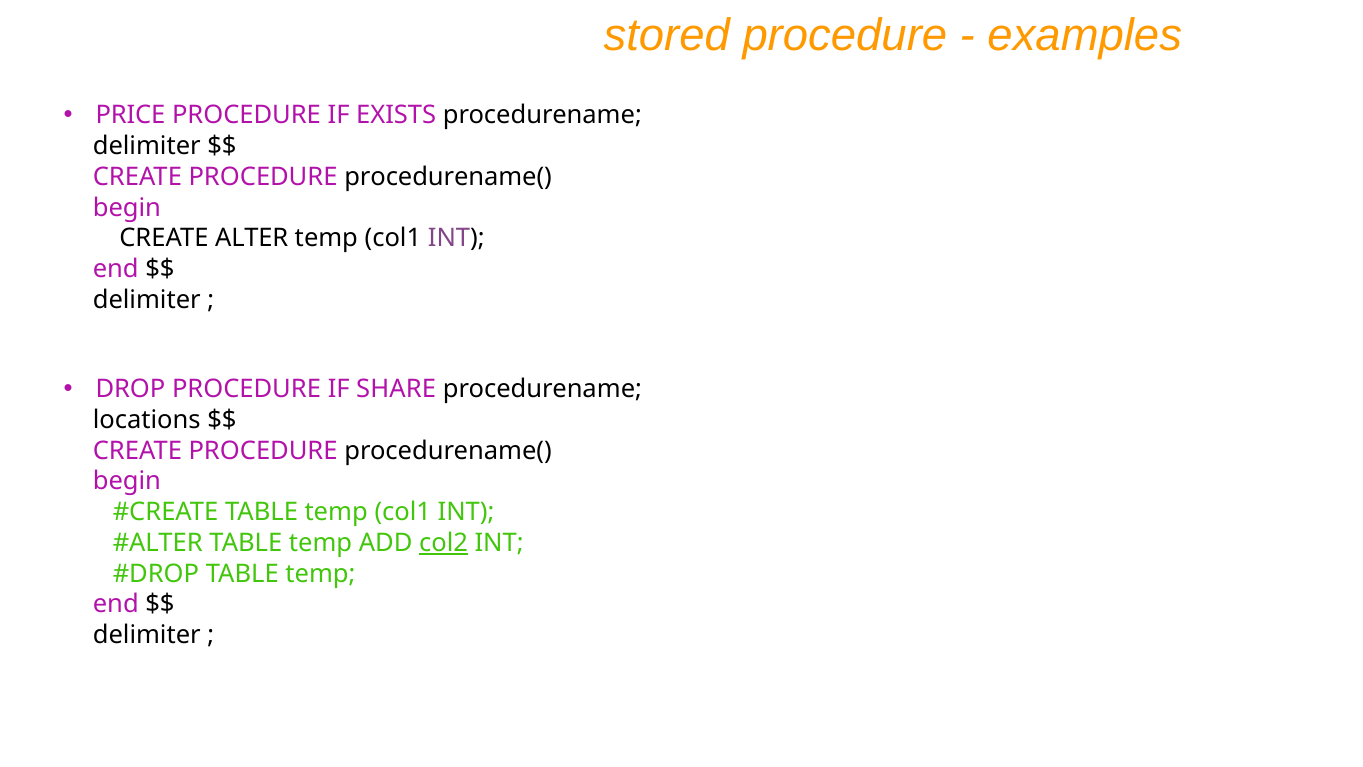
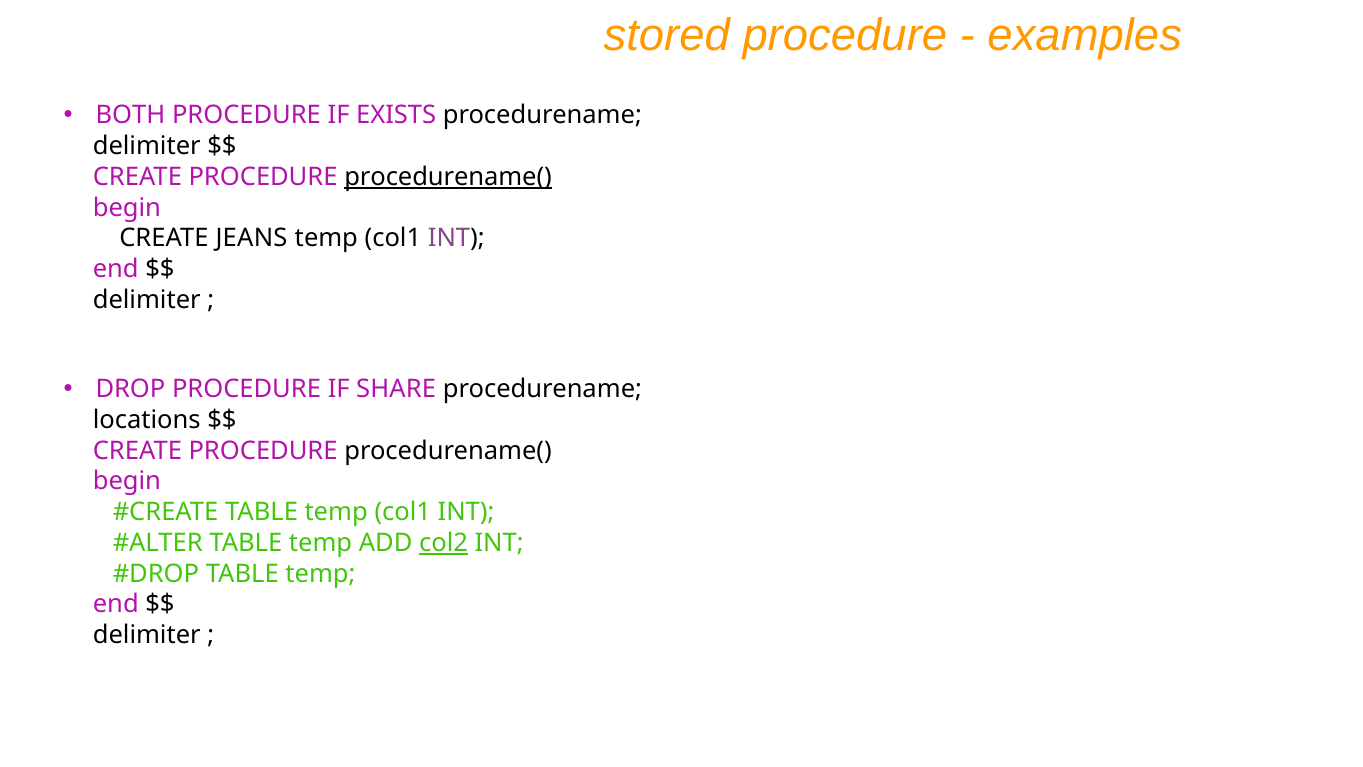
PRICE: PRICE -> BOTH (130, 115)
procedurename( underline: none -> present (448, 177)
ALTER: ALTER -> JEANS (252, 238)
